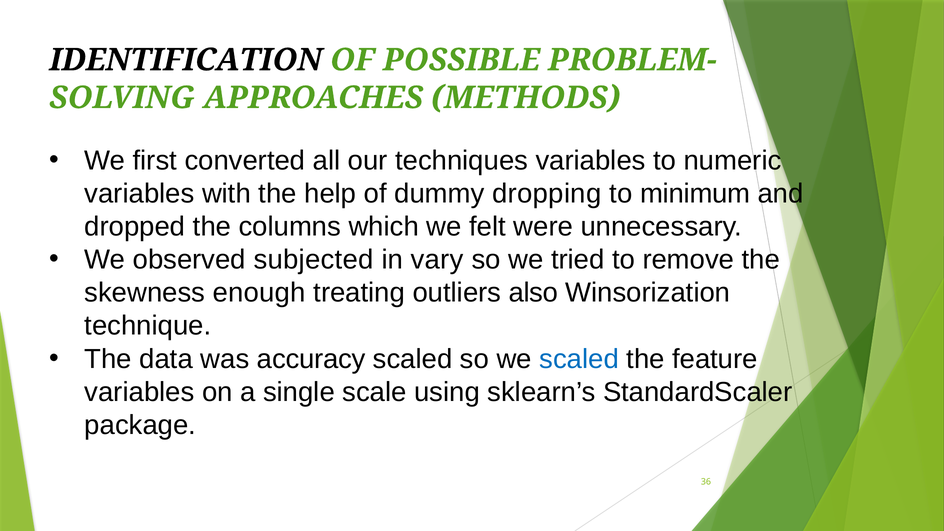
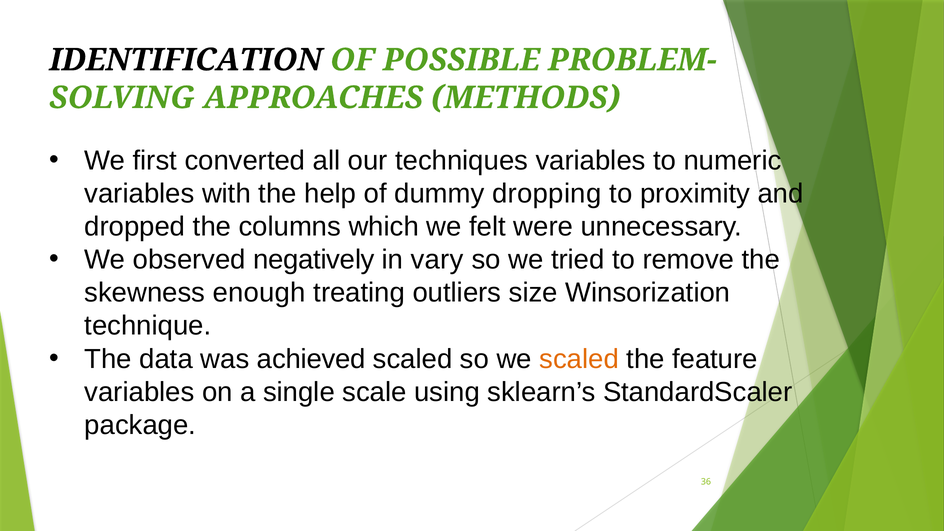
minimum: minimum -> proximity (695, 194)
subjected: subjected -> negatively (314, 260)
also: also -> size (533, 293)
accuracy: accuracy -> achieved (311, 359)
scaled colour: blue -> orange (579, 359)
